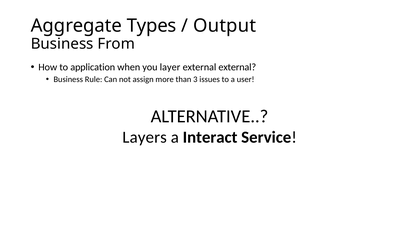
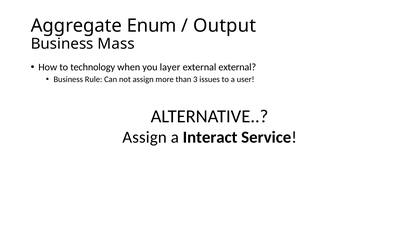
Types: Types -> Enum (152, 26)
From: From -> Mass (116, 44)
application: application -> technology (93, 67)
Layers: Layers -> Assign (145, 138)
